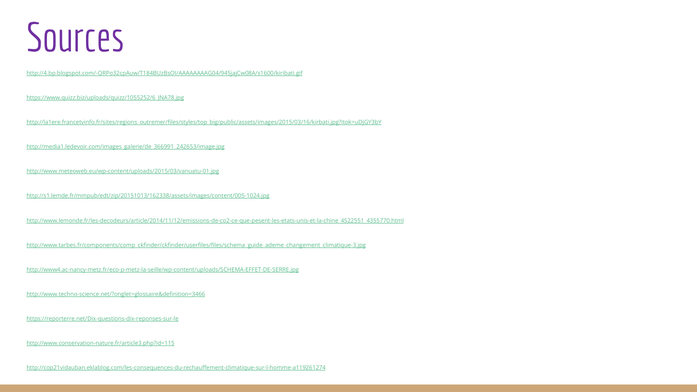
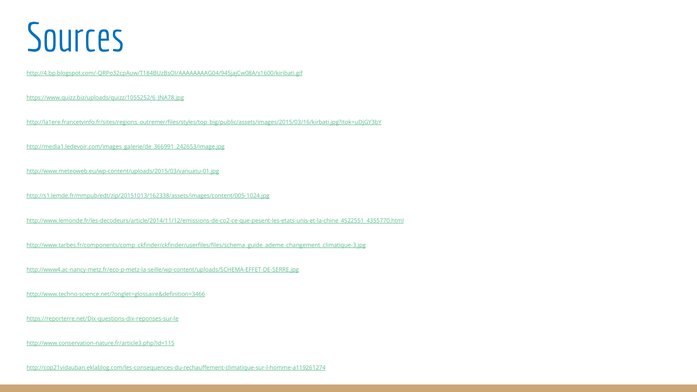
Sources colour: purple -> blue (76, 38)
